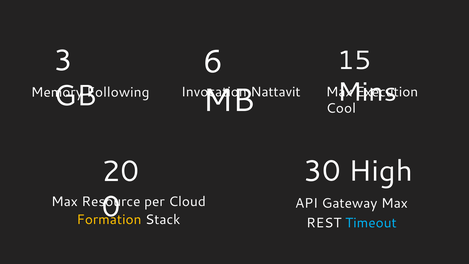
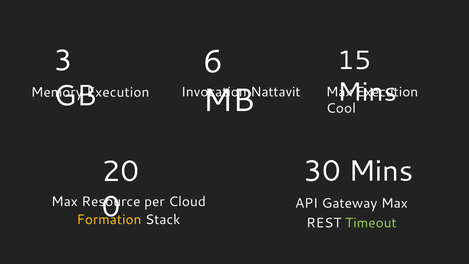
Following: Following -> Execution (118, 92)
30 High: High -> Mins (381, 171)
Timeout colour: light blue -> light green (371, 223)
